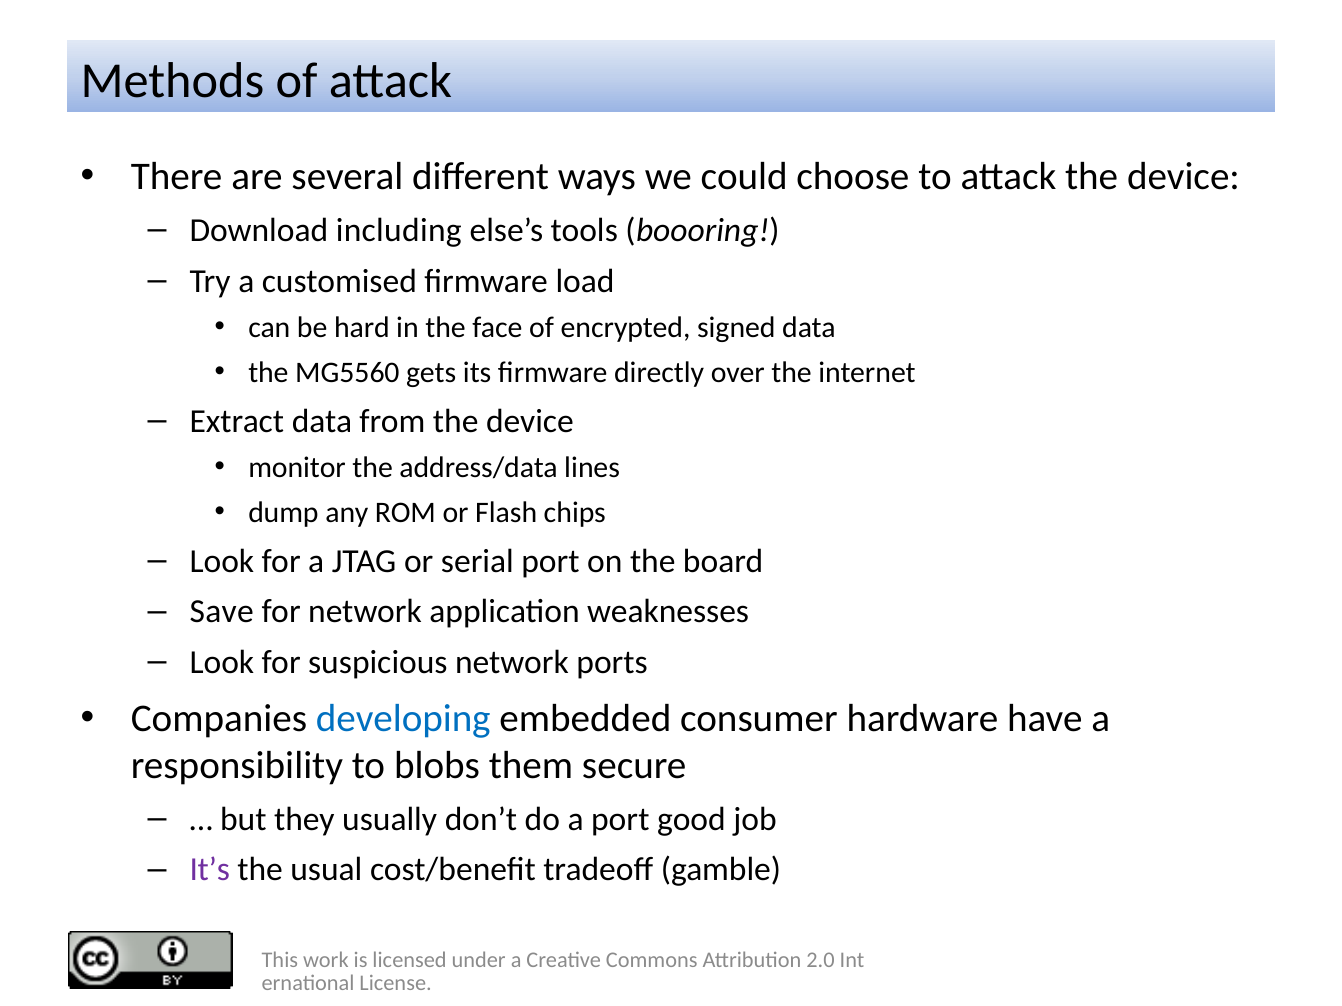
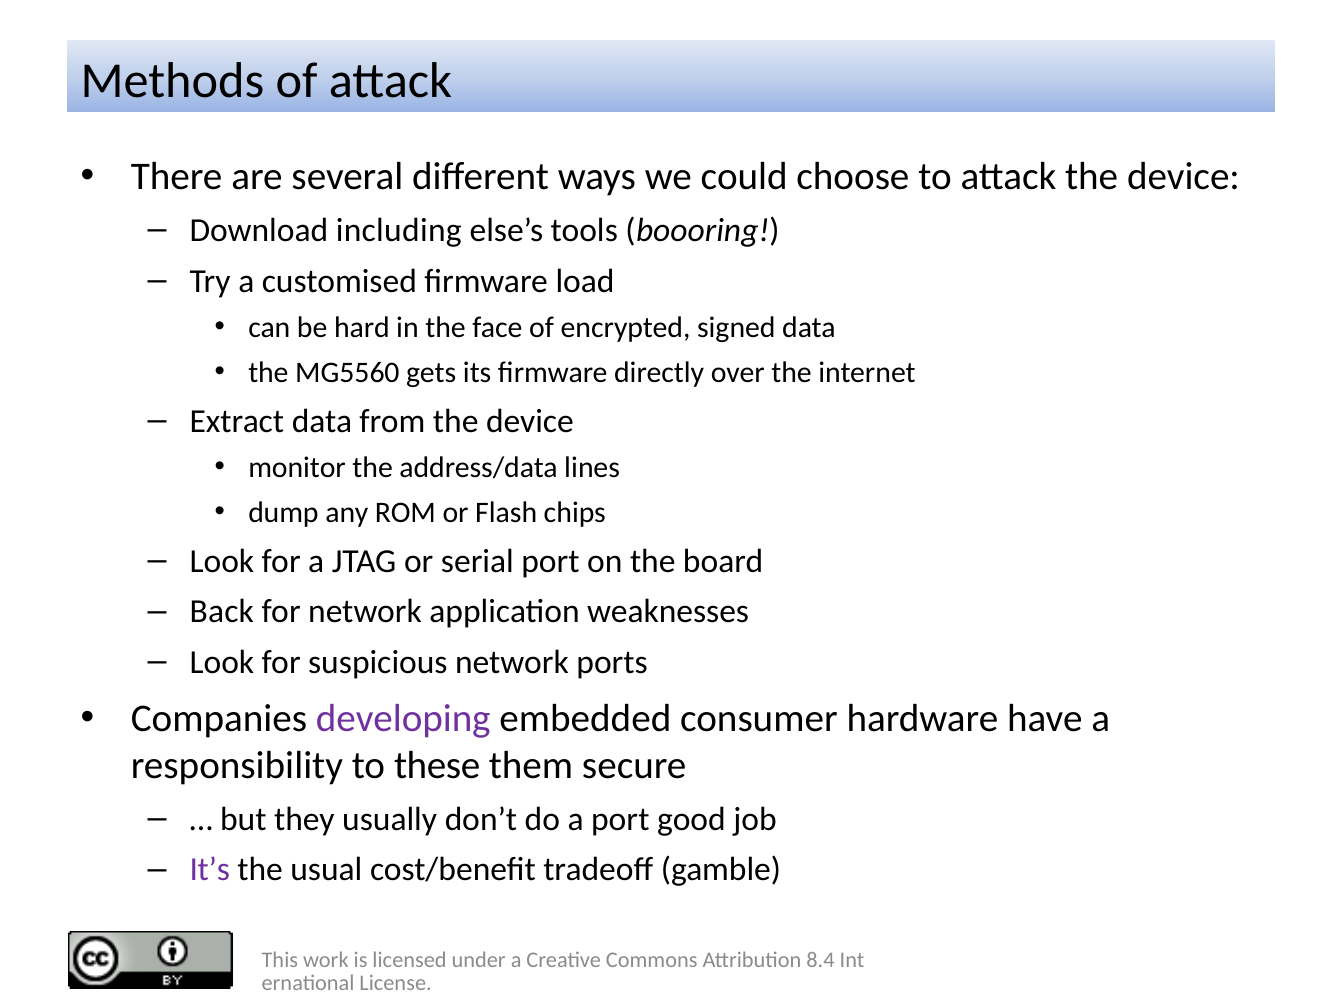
Save: Save -> Back (222, 612)
developing colour: blue -> purple (403, 719)
blobs: blobs -> these (437, 766)
2.0: 2.0 -> 8.4 (821, 961)
